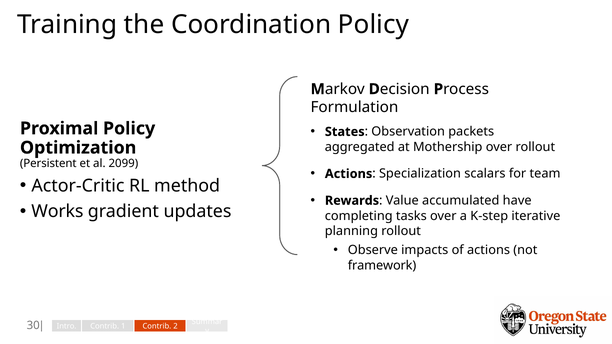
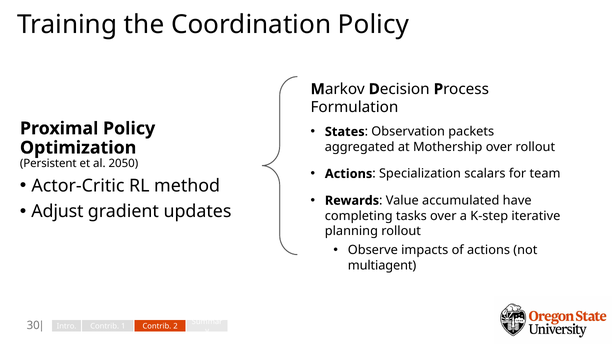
2099: 2099 -> 2050 (123, 164)
Works: Works -> Adjust (57, 212)
framework: framework -> multiagent (382, 266)
